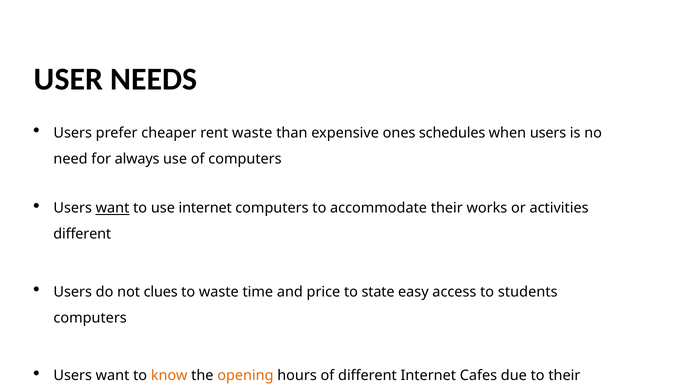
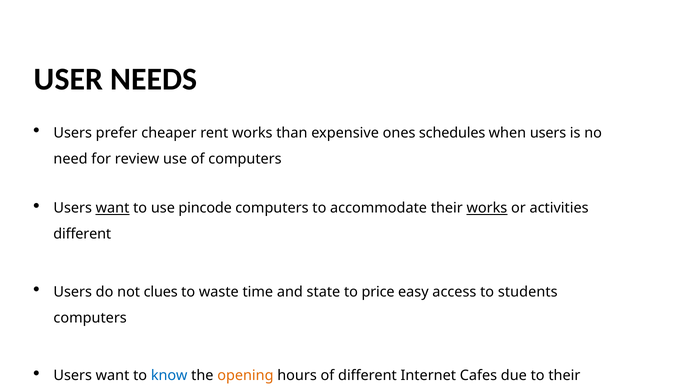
rent waste: waste -> works (252, 133)
always: always -> review (137, 159)
use internet: internet -> pincode (205, 208)
works underline: none -> present (487, 208)
price: price -> state (323, 292)
state: state -> price (378, 292)
know colour: orange -> blue (169, 376)
